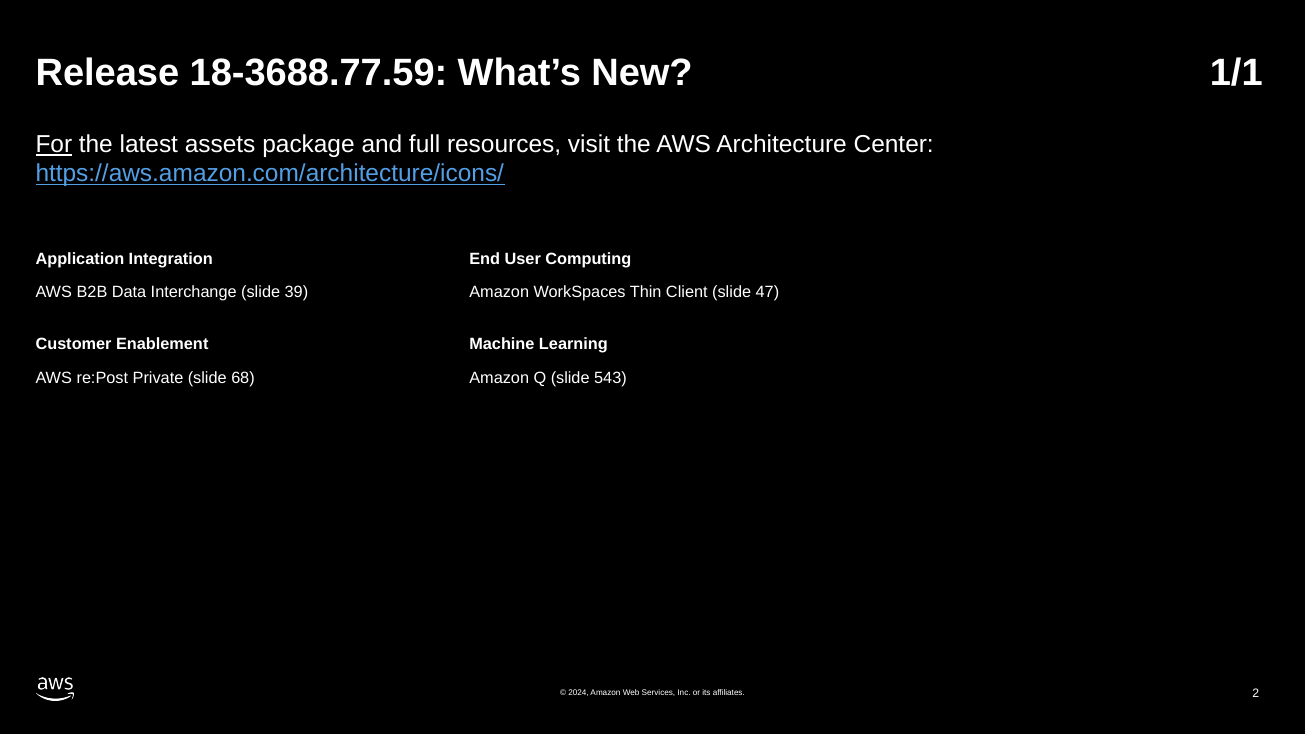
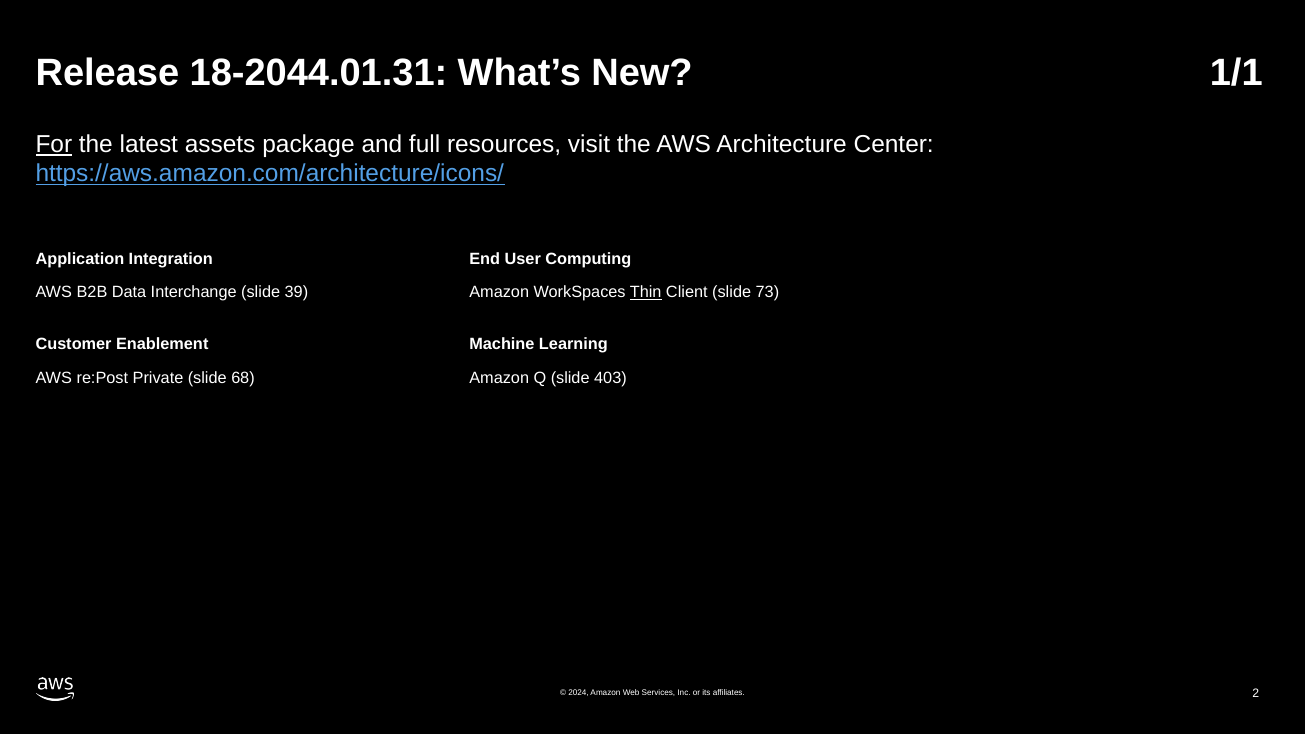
18-3688.77.59: 18-3688.77.59 -> 18-2044.01.31 (319, 73)
Thin underline: none -> present (646, 292)
47: 47 -> 73 (767, 292)
543: 543 -> 403 (610, 378)
